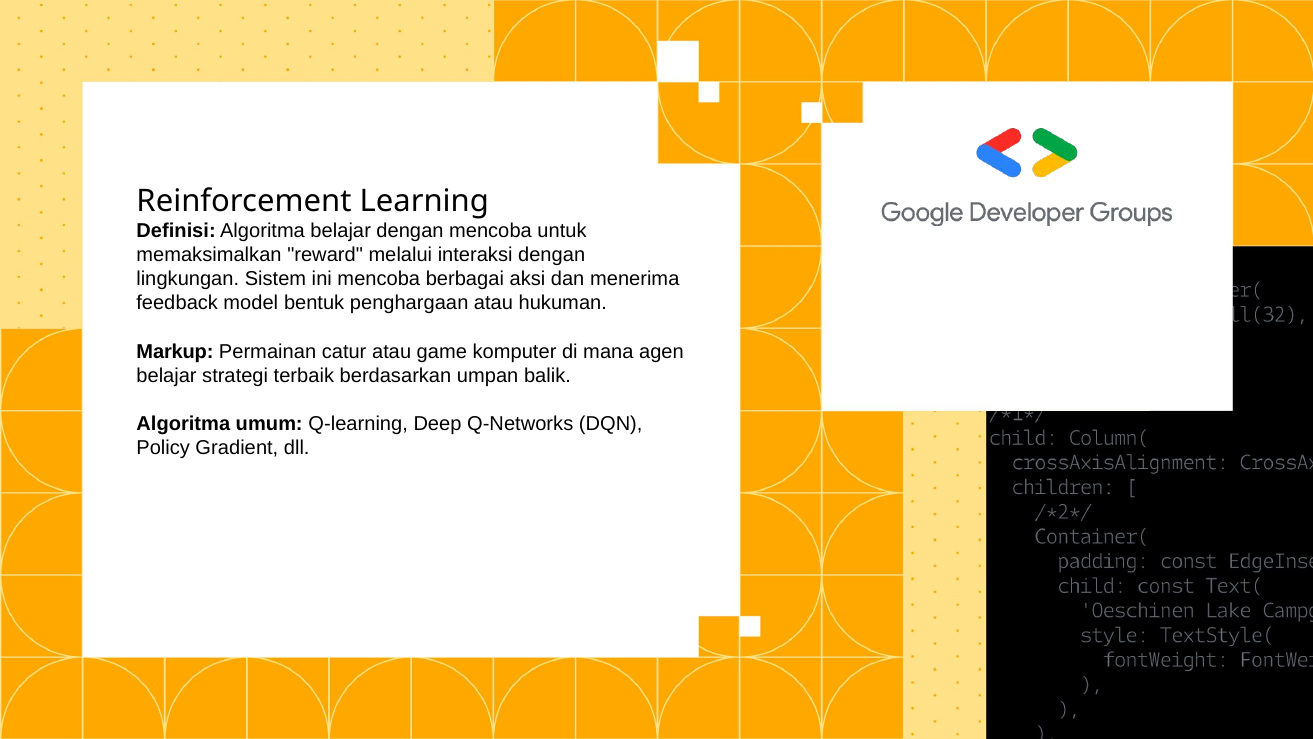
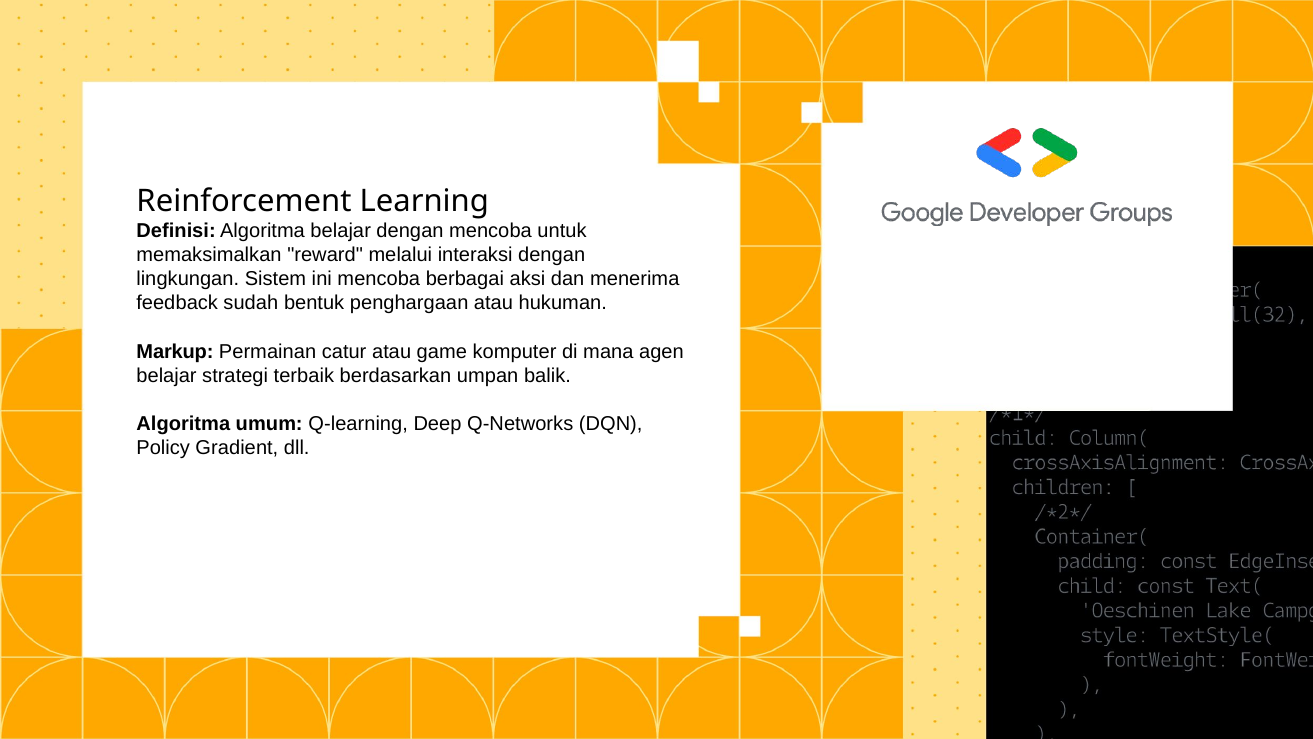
model: model -> sudah (251, 303)
